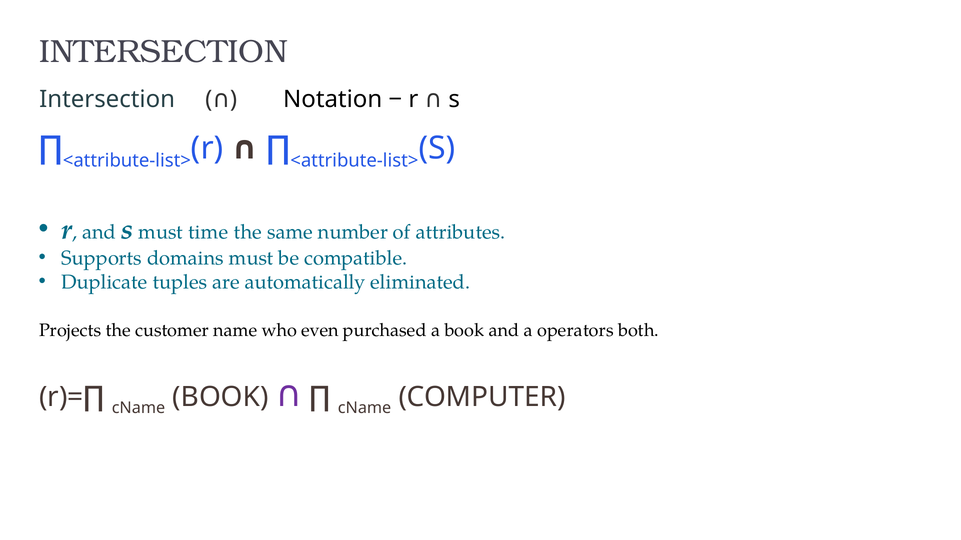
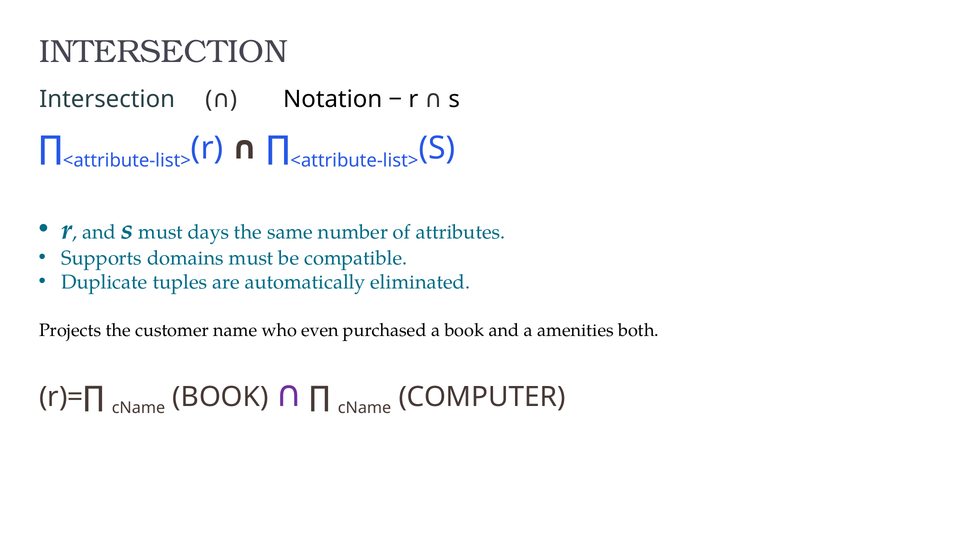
time: time -> days (208, 233)
operators: operators -> amenities (575, 331)
